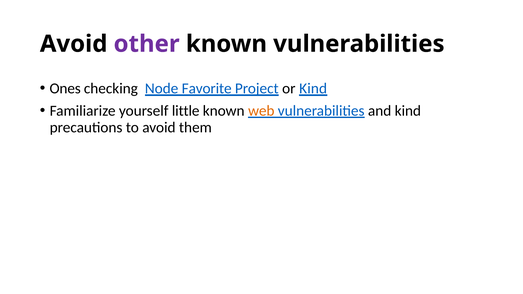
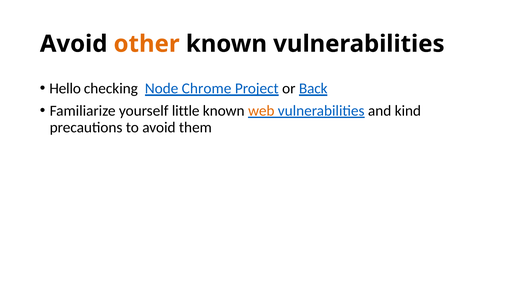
other colour: purple -> orange (147, 44)
Ones: Ones -> Hello (65, 89)
Favorite: Favorite -> Chrome (207, 89)
or Kind: Kind -> Back (313, 89)
